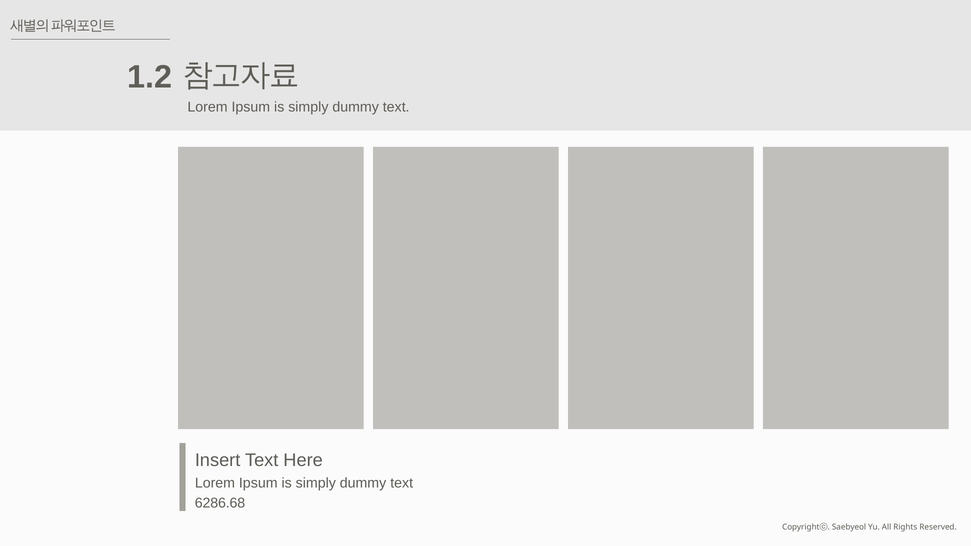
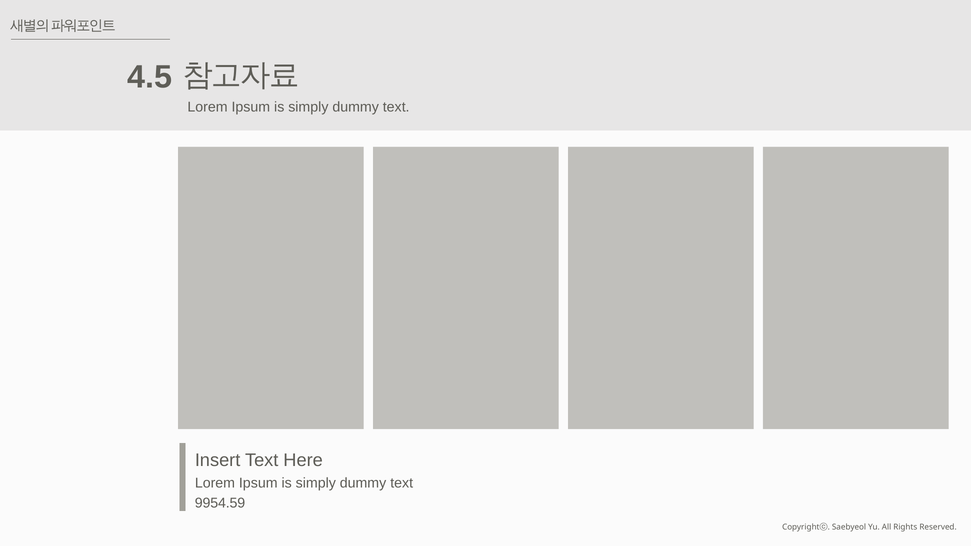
1.2: 1.2 -> 4.5 (150, 77)
6286.68: 6286.68 -> 9954.59 (220, 503)
